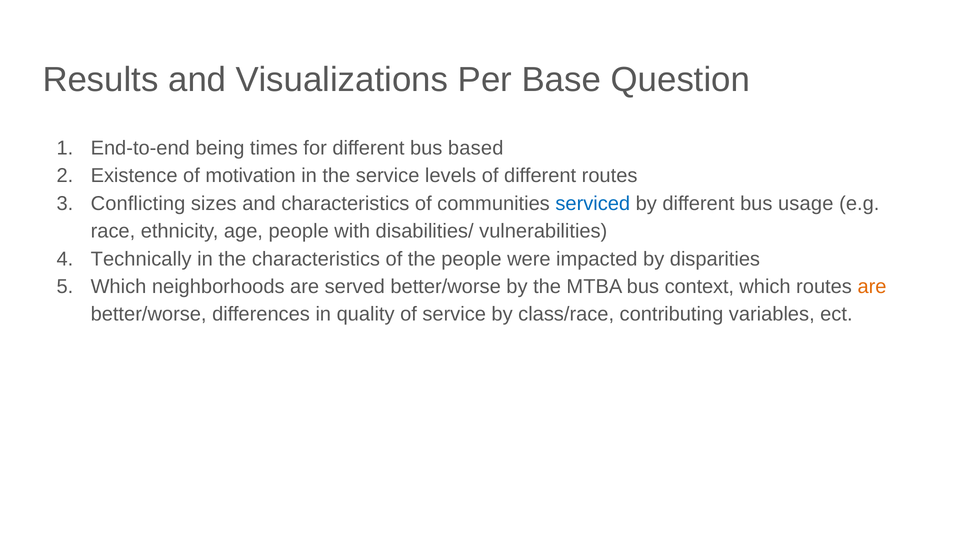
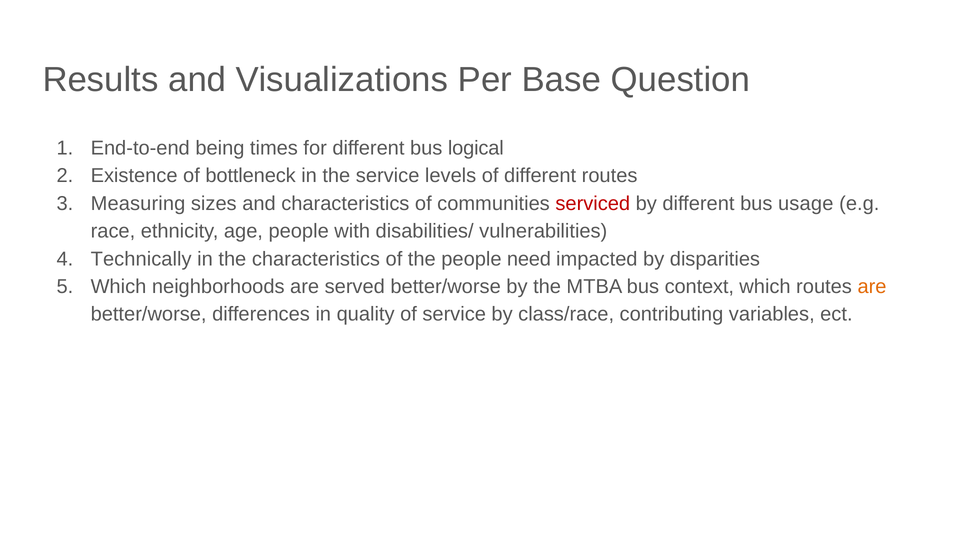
based: based -> logical (476, 148)
motivation: motivation -> bottleneck (251, 176)
Conflicting: Conflicting -> Measuring (138, 204)
serviced colour: blue -> red (593, 204)
were: were -> need (529, 259)
